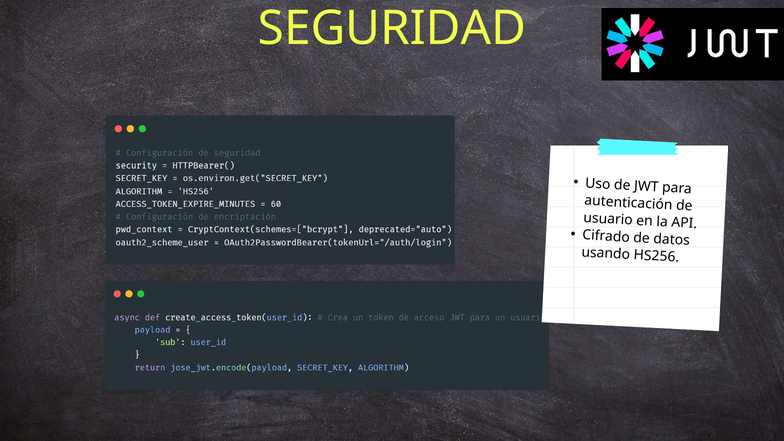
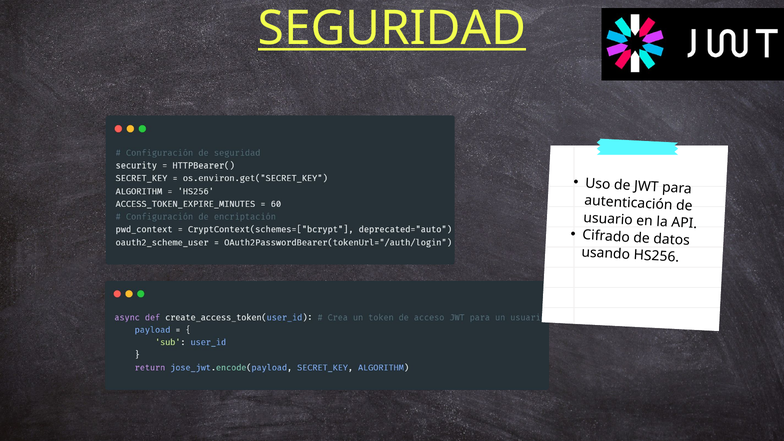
SEGURIDAD underline: none -> present (392, 29)
